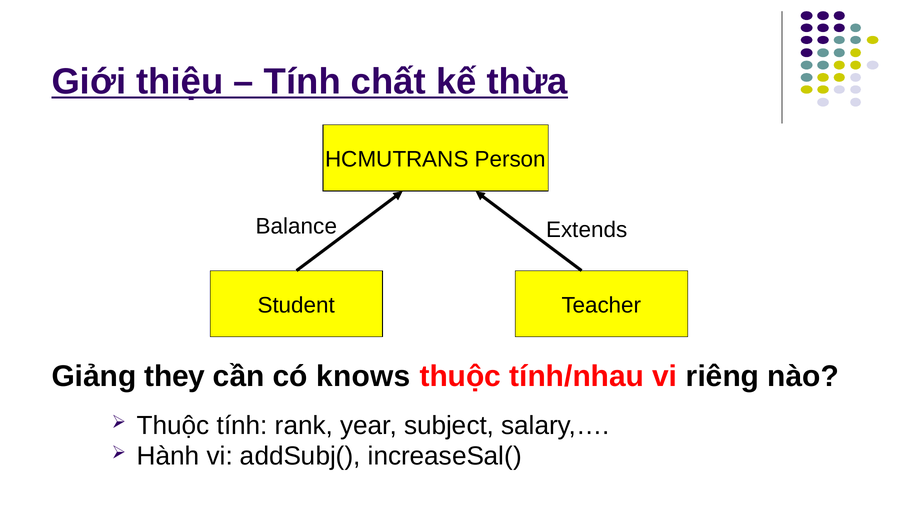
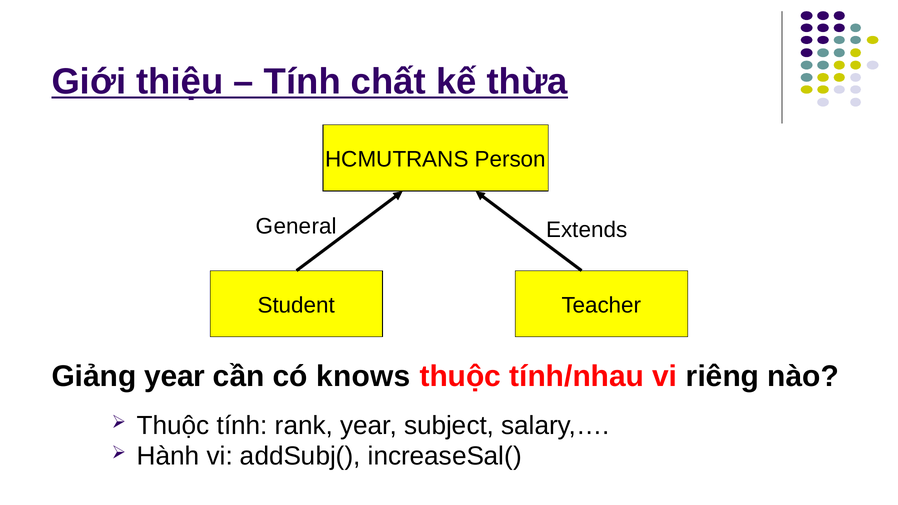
Balance: Balance -> General (296, 226)
Giảng they: they -> year (175, 377)
